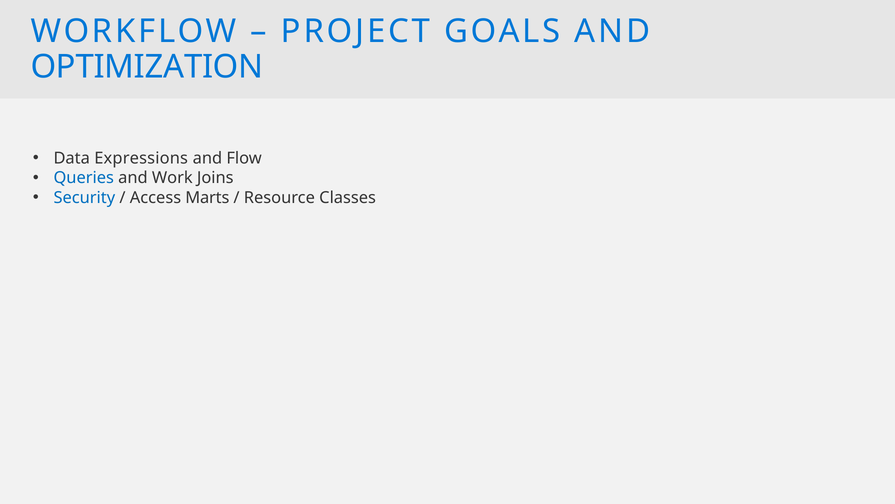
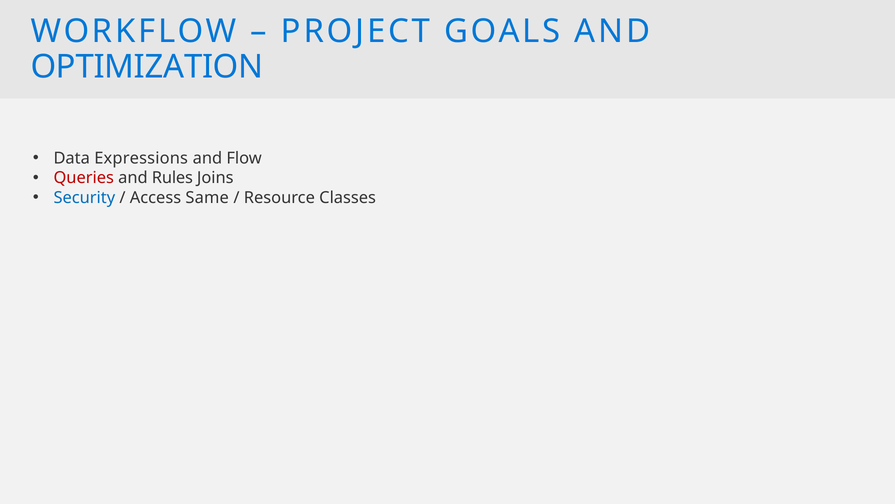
Queries colour: blue -> red (84, 178)
Work: Work -> Rules (172, 178)
Marts: Marts -> Same (207, 198)
